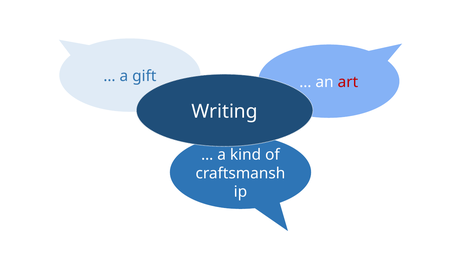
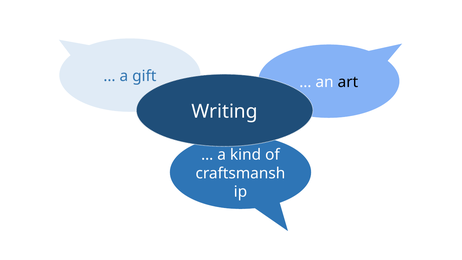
art colour: red -> black (348, 82)
